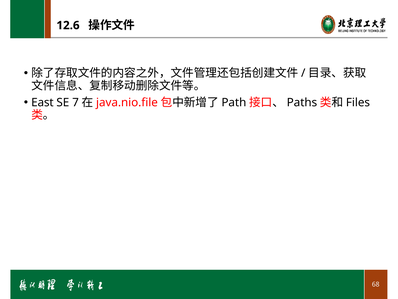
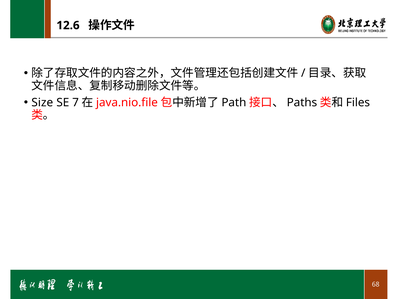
East: East -> Size (42, 102)
